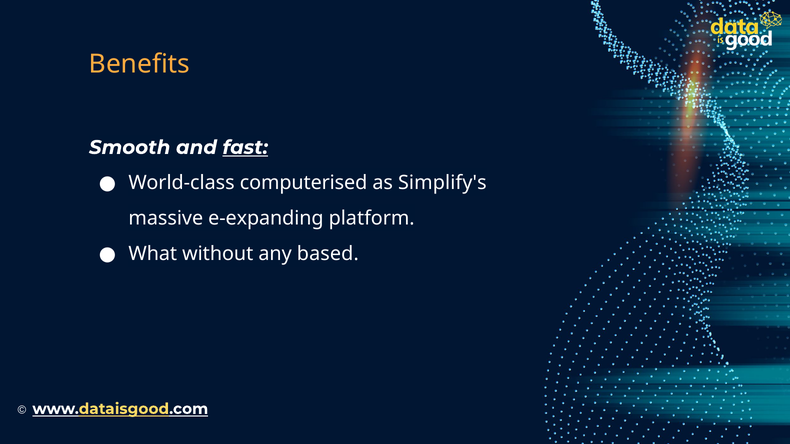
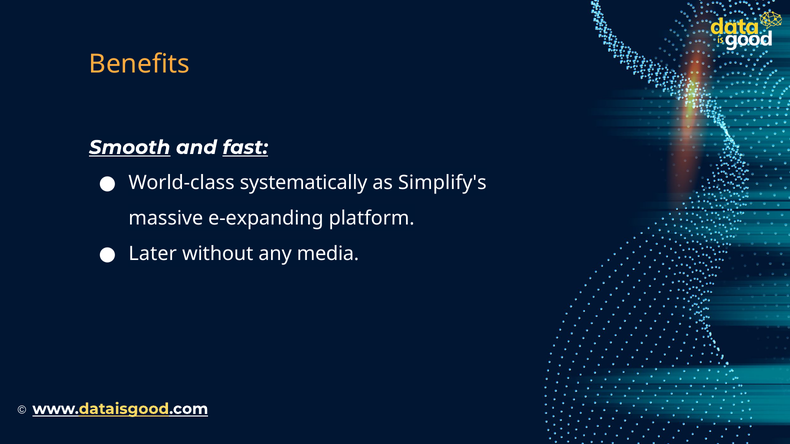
Smooth underline: none -> present (130, 148)
computerised: computerised -> systematically (304, 183)
What: What -> Later (153, 254)
based: based -> media (328, 254)
